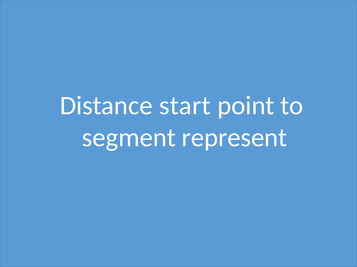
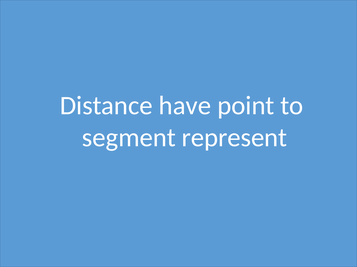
start: start -> have (185, 106)
